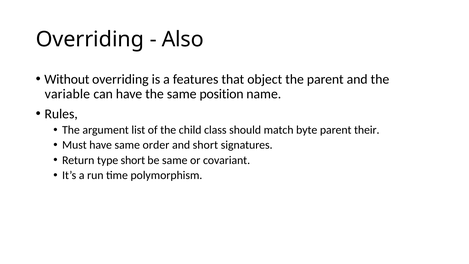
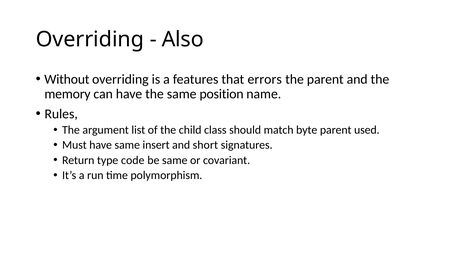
object: object -> errors (265, 79)
variable: variable -> memory (68, 94)
their: their -> used (367, 130)
order: order -> insert (156, 145)
type short: short -> code (133, 160)
